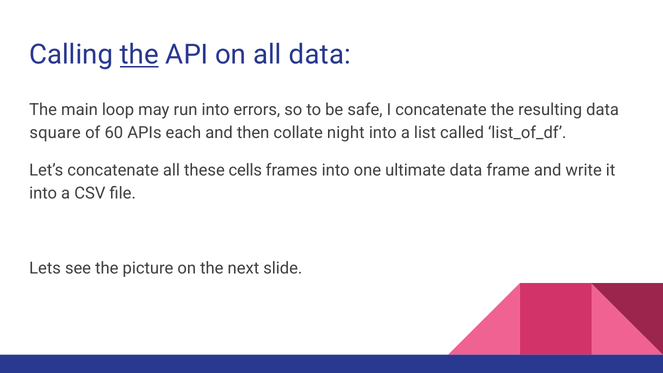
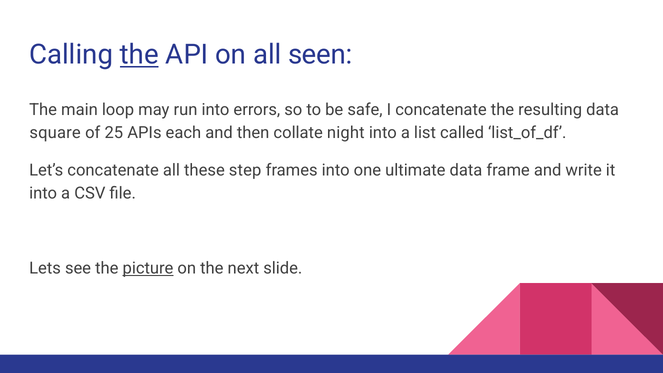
all data: data -> seen (320, 55)
60: 60 -> 25 (114, 133)
cells: cells -> step (245, 170)
picture underline: none -> present (148, 268)
